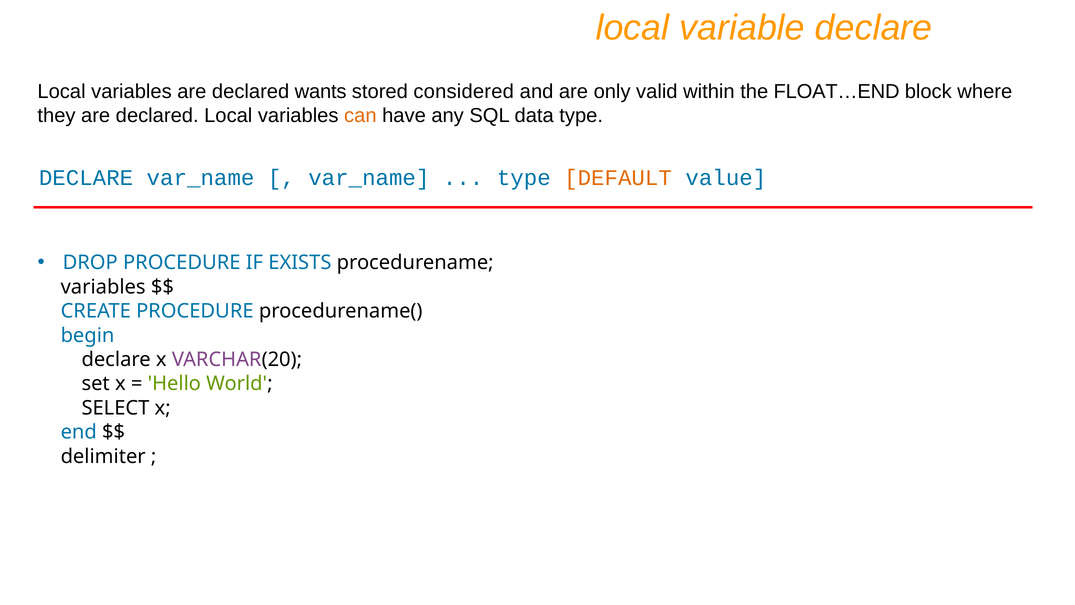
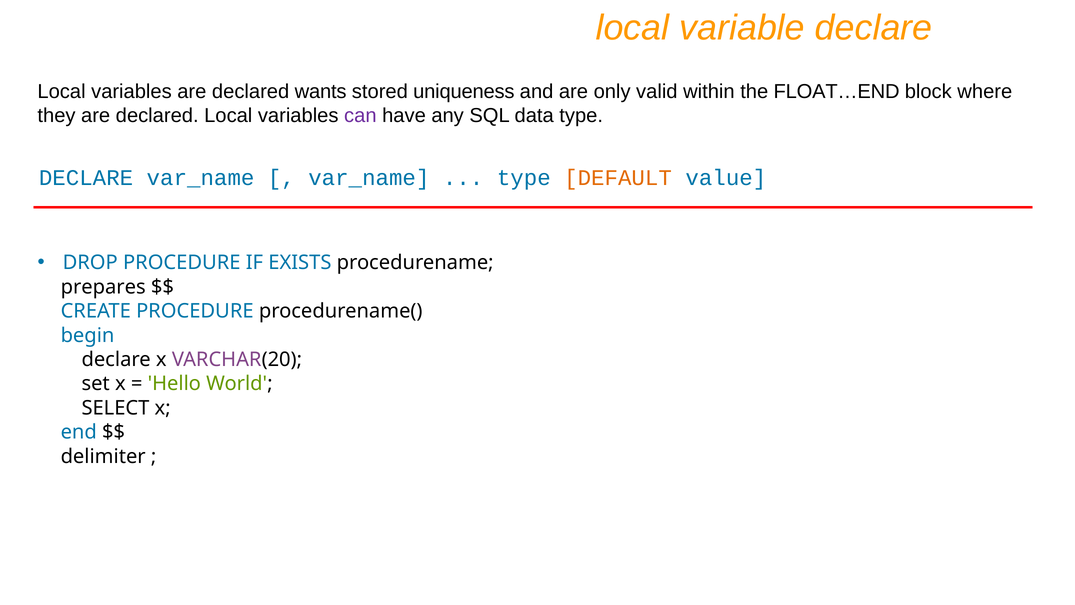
considered: considered -> uniqueness (464, 91)
can colour: orange -> purple (360, 116)
variables: variables -> prepares (103, 287)
